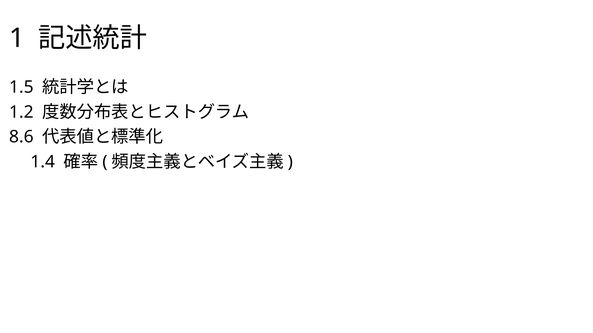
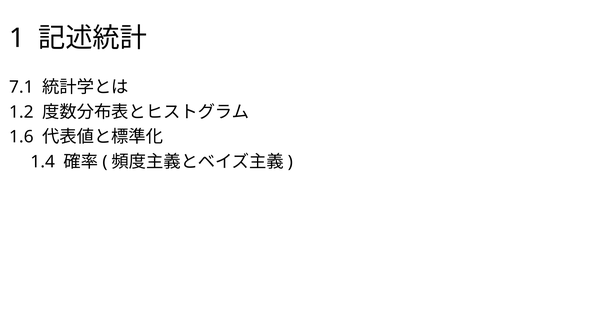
1.5: 1.5 -> 7.1 (21, 87)
8.6: 8.6 -> 1.6 (21, 137)
